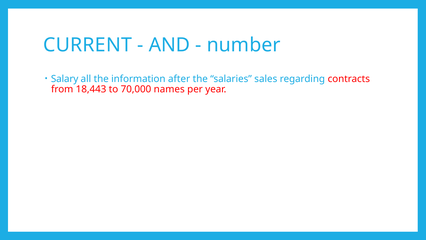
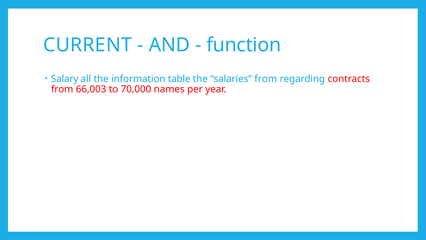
number: number -> function (244, 45)
after: after -> table (179, 79)
salaries sales: sales -> from (266, 79)
18,443: 18,443 -> 66,003 (91, 89)
